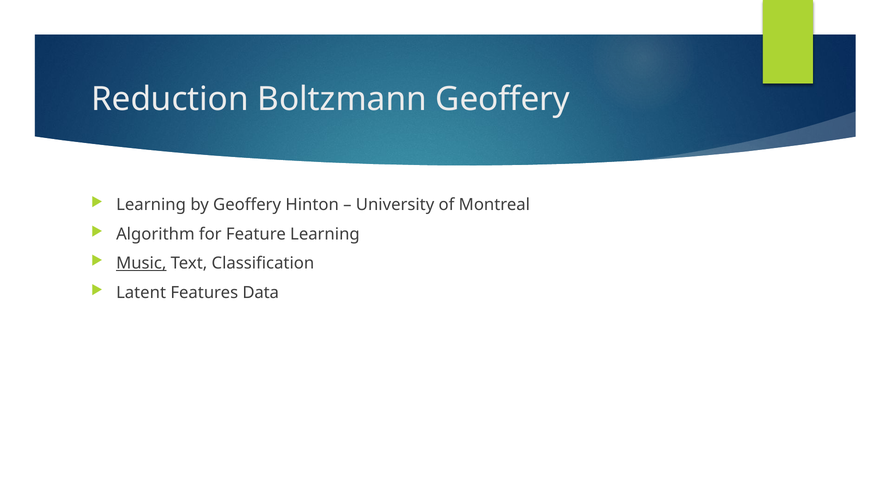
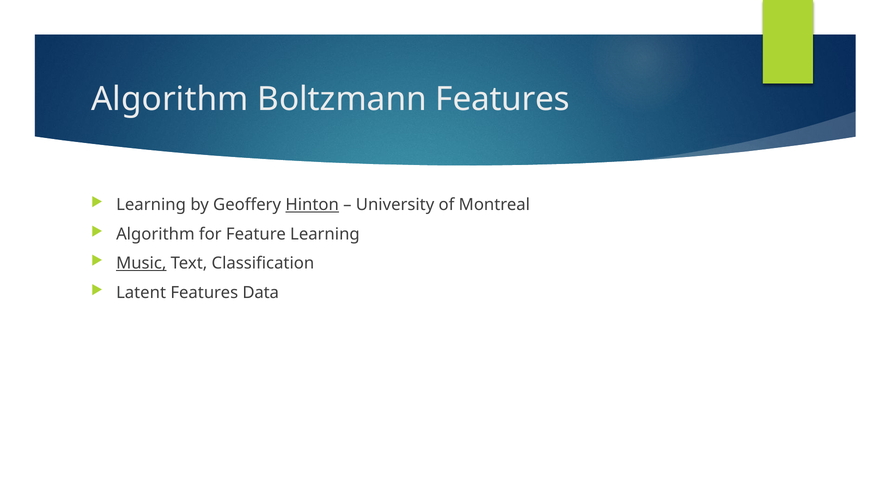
Reduction: Reduction -> Algorithm (170, 99)
Boltzmann Geoffery: Geoffery -> Features (503, 99)
Hinton underline: none -> present (312, 205)
